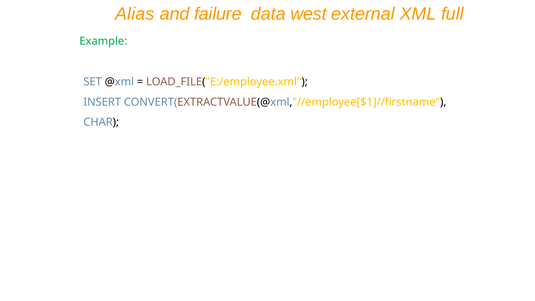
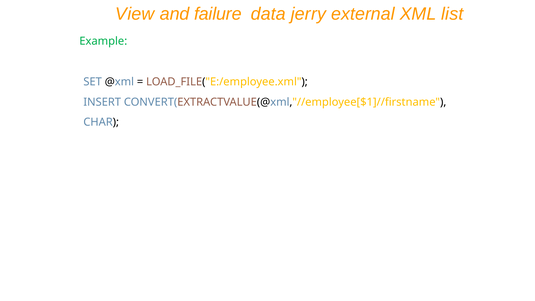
Alias: Alias -> View (135, 14)
west: west -> jerry (308, 14)
full: full -> list (452, 14)
